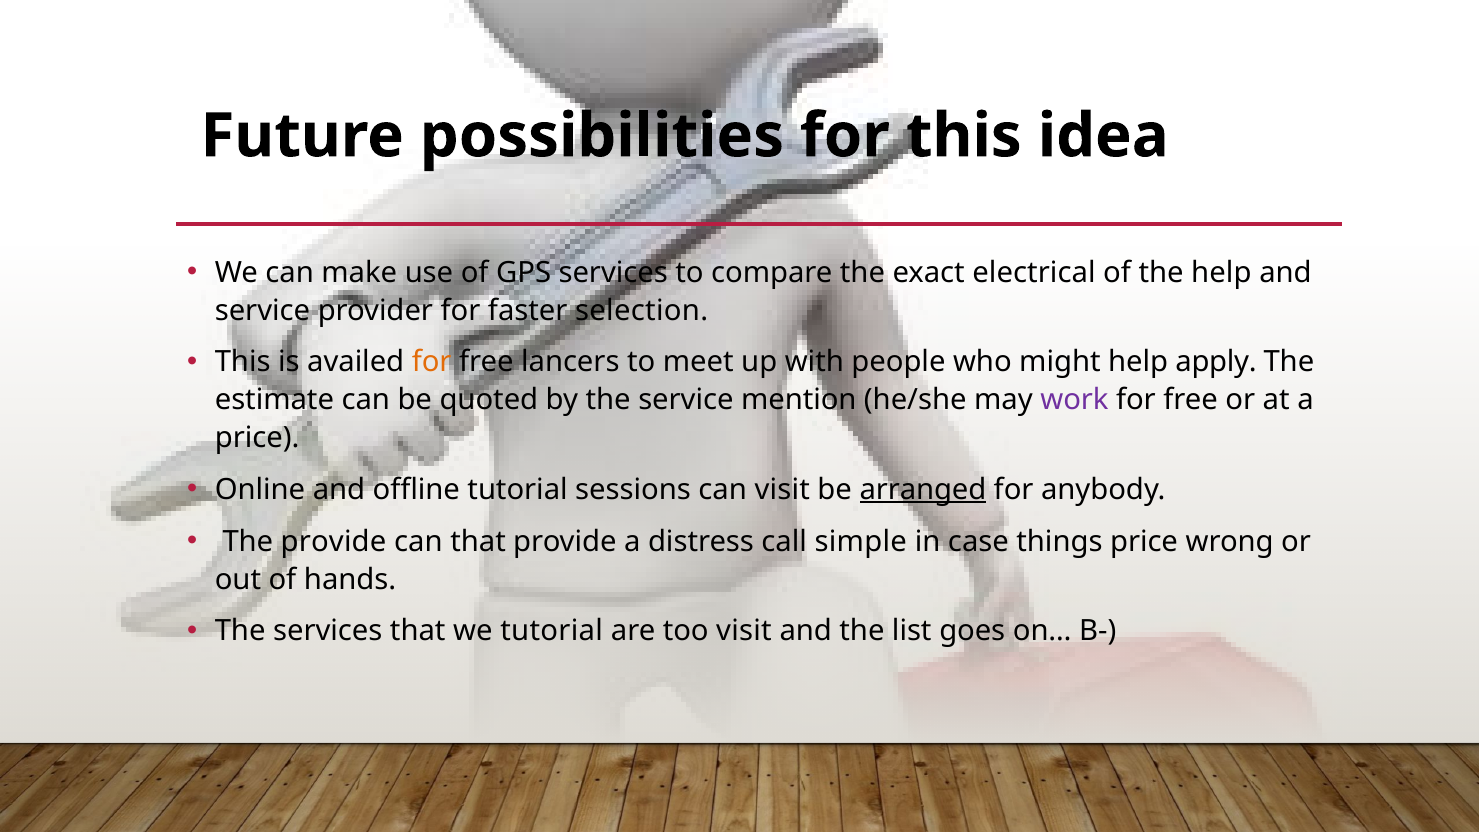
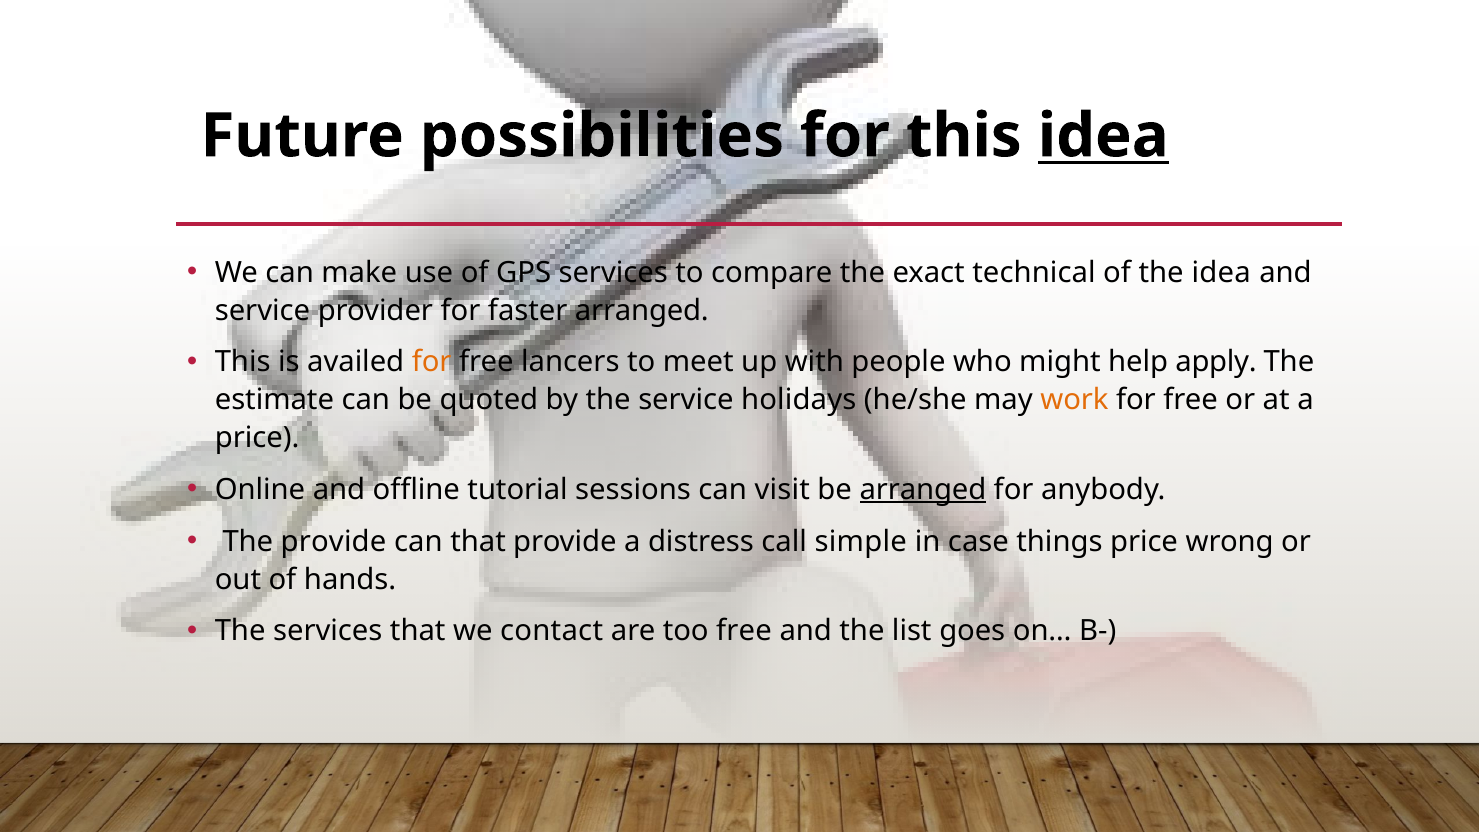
idea underline: none -> present (1103, 136)
electrical: electrical -> technical (1034, 272)
the help: help -> idea (1221, 272)
faster selection: selection -> arranged (642, 310)
mention: mention -> holidays (799, 400)
work colour: purple -> orange (1074, 400)
we tutorial: tutorial -> contact (552, 631)
too visit: visit -> free (744, 631)
